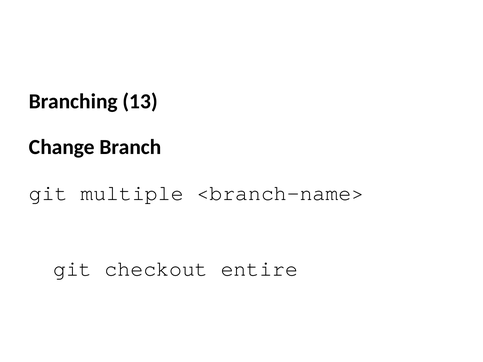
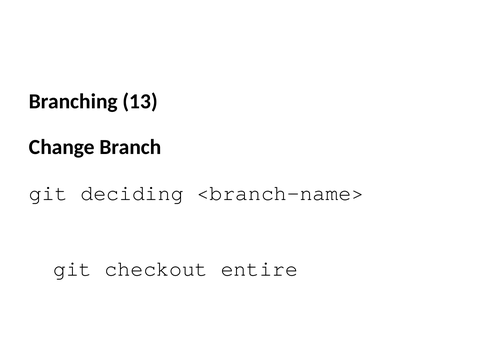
multiple: multiple -> deciding (132, 193)
